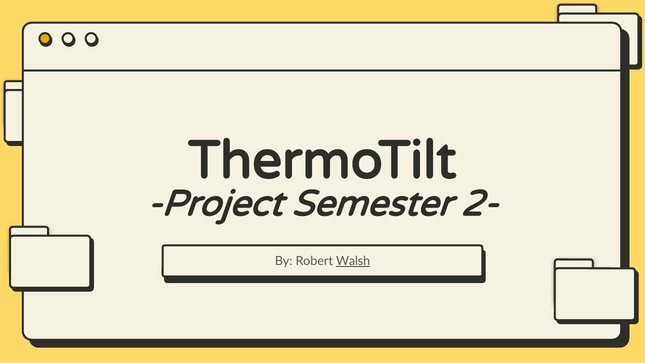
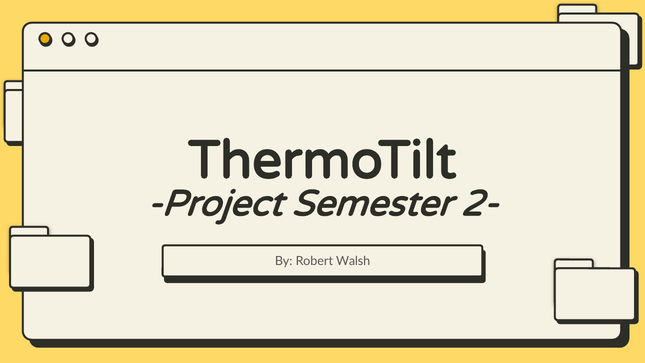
Walsh underline: present -> none (353, 261)
